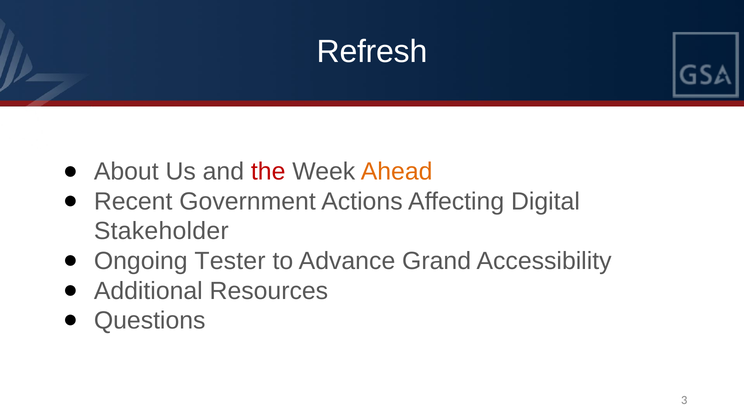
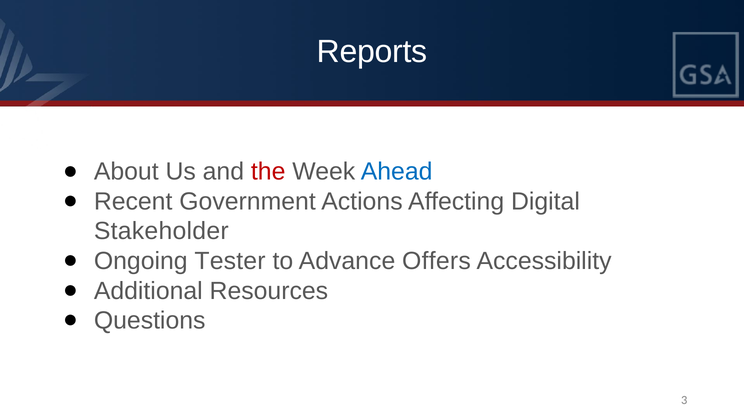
Refresh: Refresh -> Reports (372, 52)
Ahead colour: orange -> blue (397, 171)
Grand: Grand -> Offers (436, 261)
